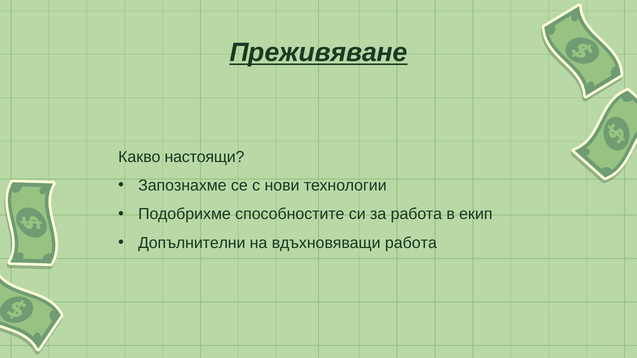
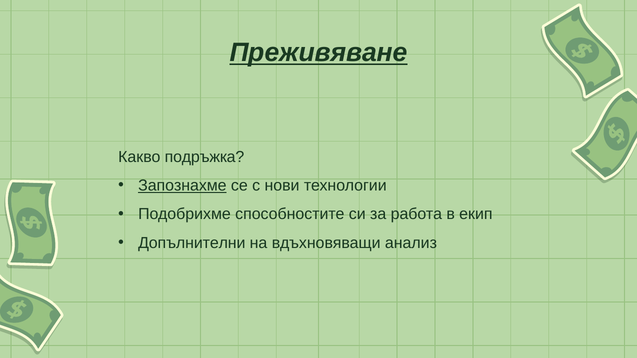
настоящи: настоящи -> подръжка (204, 157)
Запознахме underline: none -> present (182, 186)
вдъхновяващи работа: работа -> анализ (411, 243)
